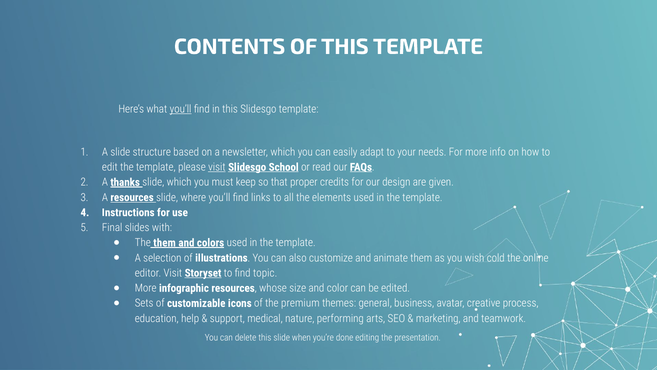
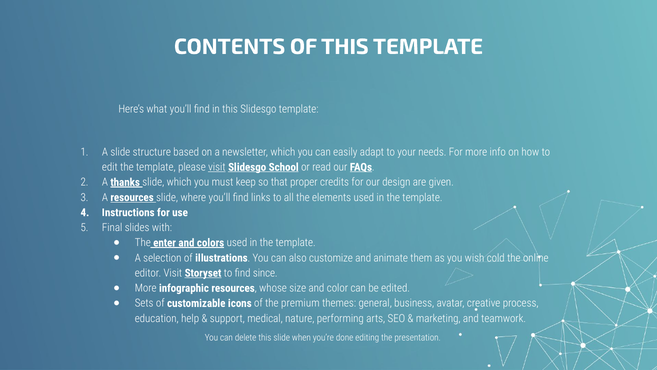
you’ll underline: present -> none (181, 109)
The them: them -> enter (165, 243)
topic: topic -> since (265, 273)
